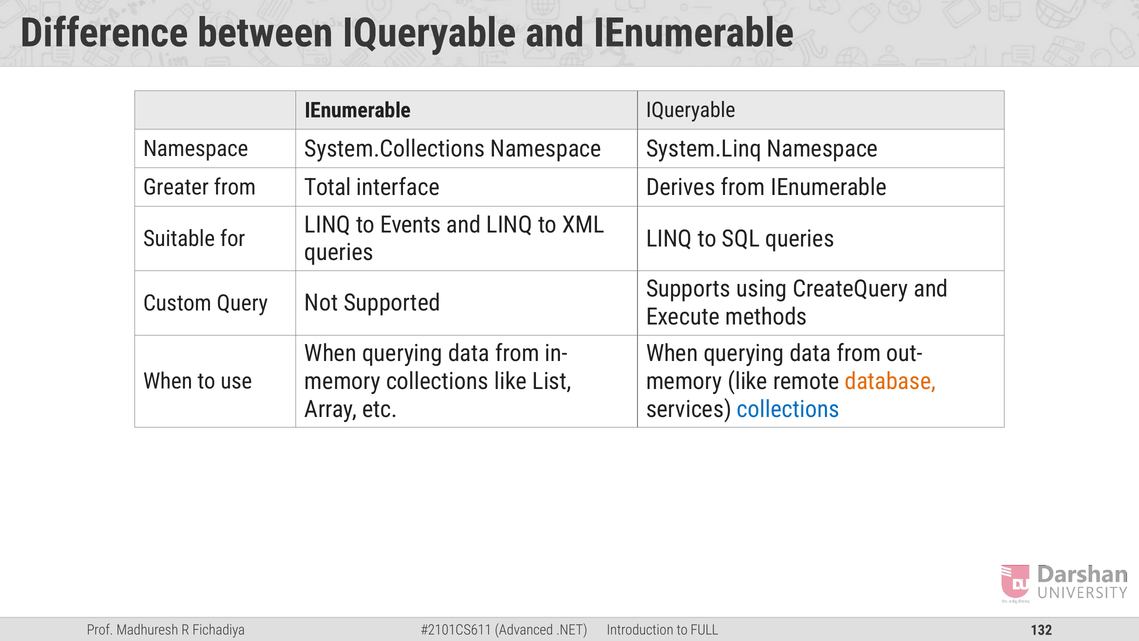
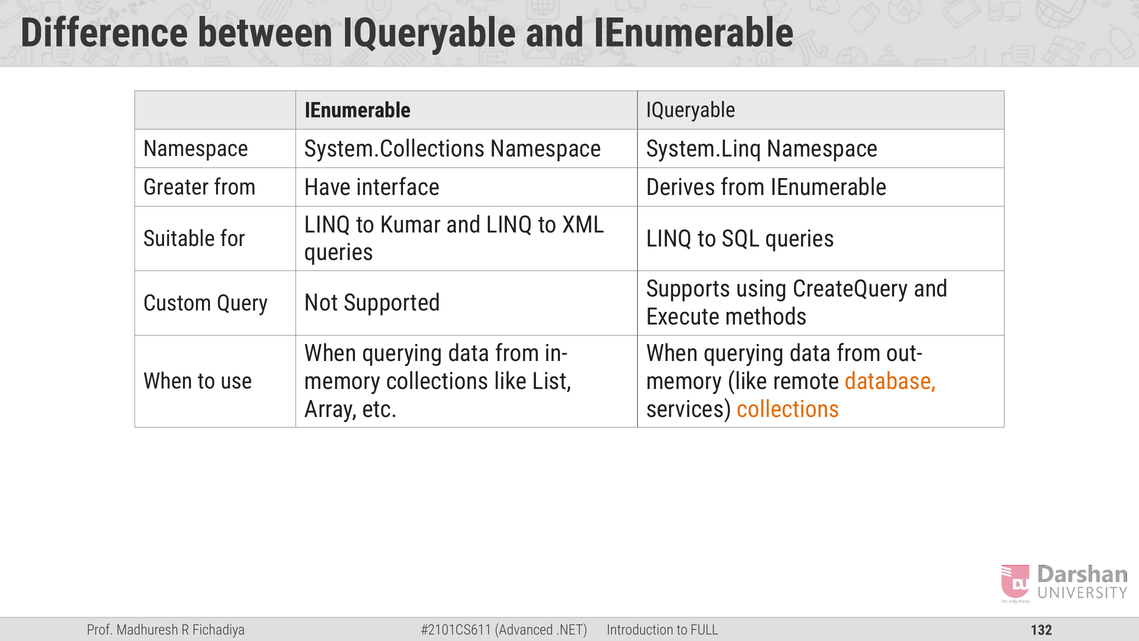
Total: Total -> Have (328, 187)
Events: Events -> Kumar (411, 225)
collections colour: blue -> orange (788, 409)
